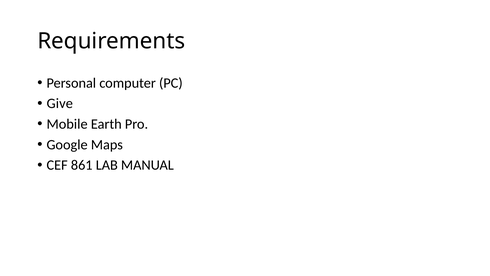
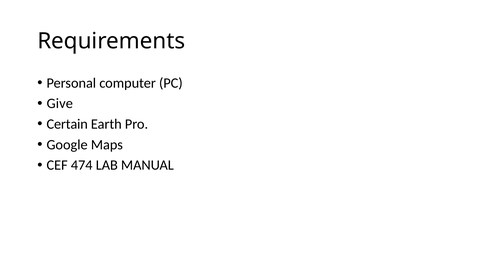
Mobile: Mobile -> Certain (67, 124)
861: 861 -> 474 (82, 165)
